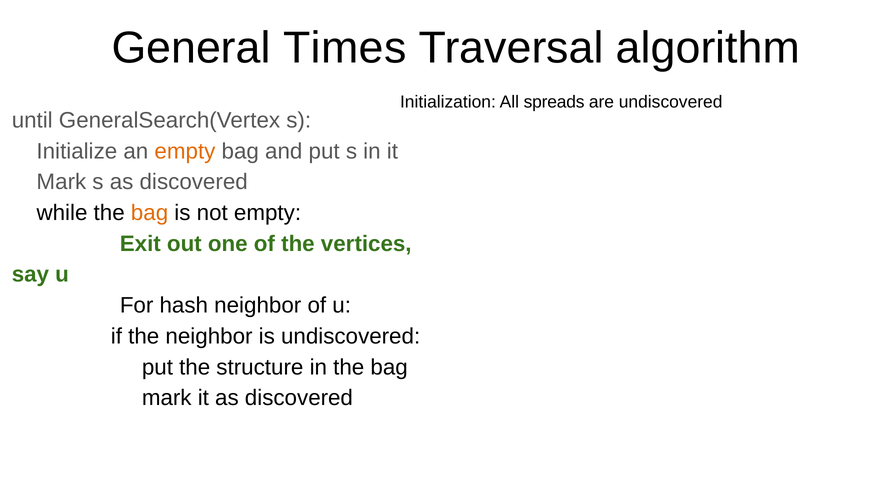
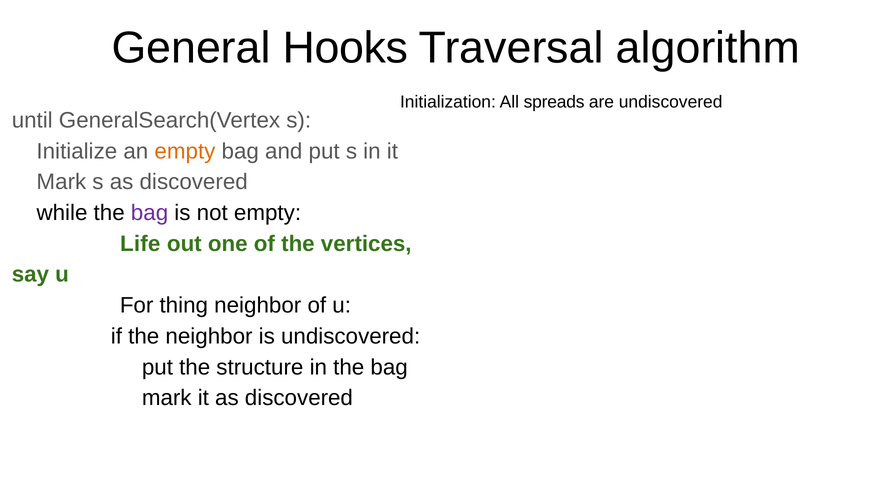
Times: Times -> Hooks (345, 48)
bag colour: orange -> purple (150, 213)
Exit: Exit -> Life (140, 244)
hash: hash -> thing (184, 306)
